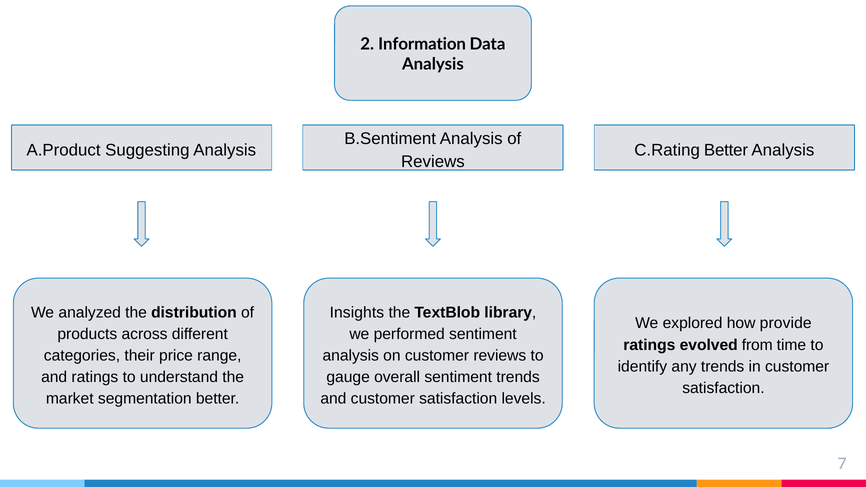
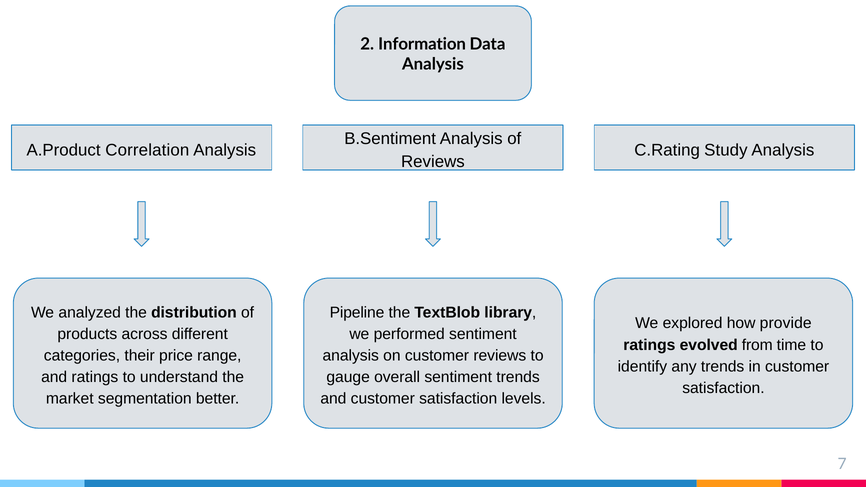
Suggesting: Suggesting -> Correlation (147, 150)
C.Rating Better: Better -> Study (726, 150)
Insights: Insights -> Pipeline (357, 313)
